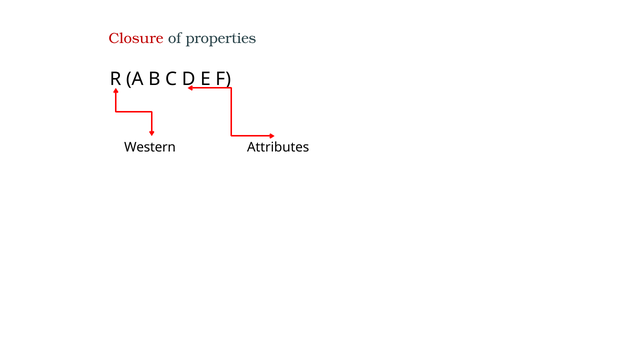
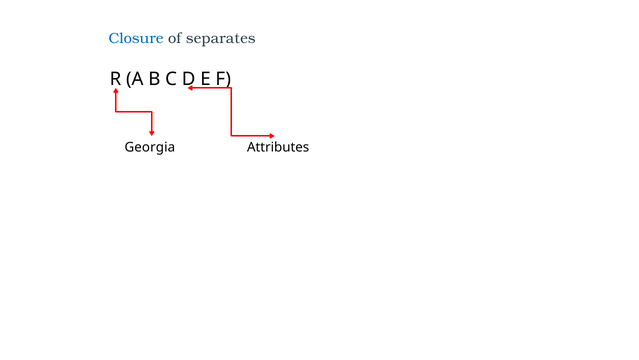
Closure colour: red -> blue (136, 38)
properties: properties -> separates (221, 38)
Western: Western -> Georgia (150, 147)
